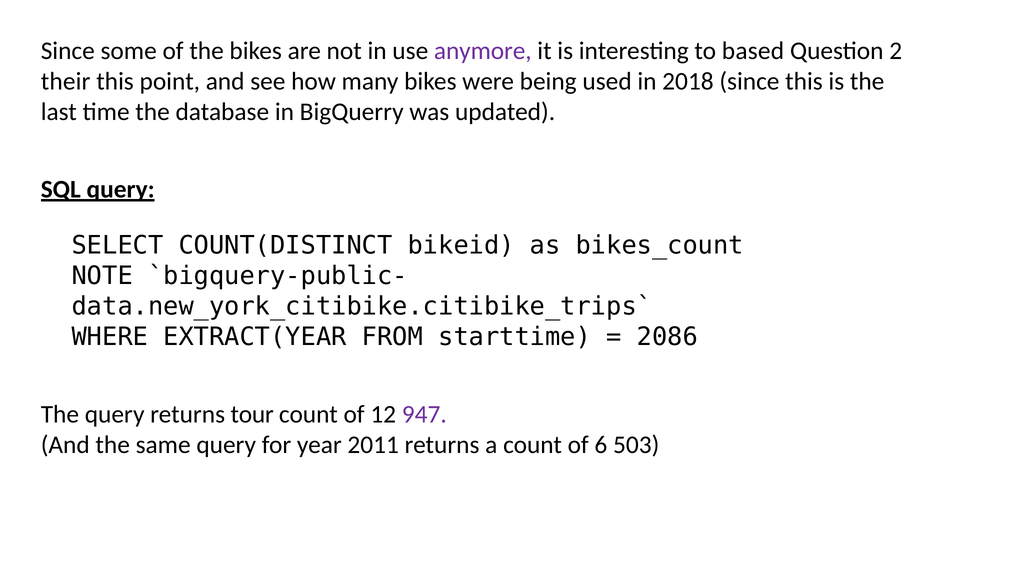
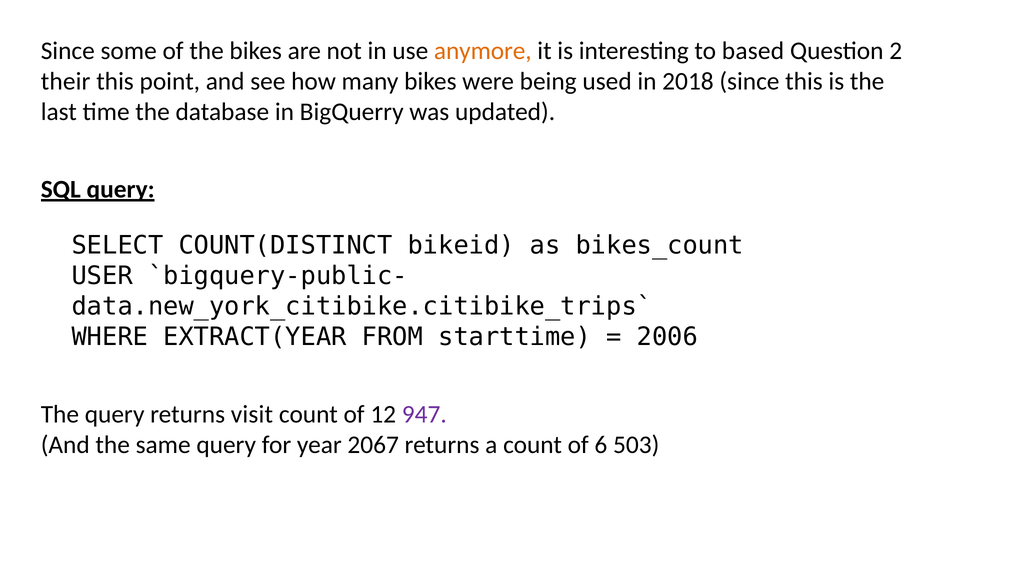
anymore colour: purple -> orange (483, 51)
NOTE: NOTE -> USER (102, 276)
2086: 2086 -> 2006 (667, 337)
tour: tour -> visit (252, 414)
2011: 2011 -> 2067 (373, 445)
